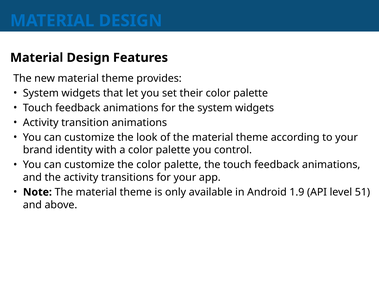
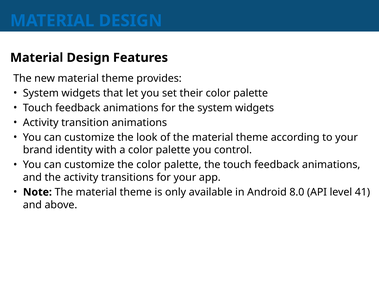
1.9: 1.9 -> 8.0 (297, 192)
51: 51 -> 41 (362, 192)
